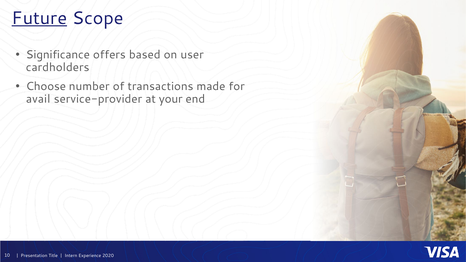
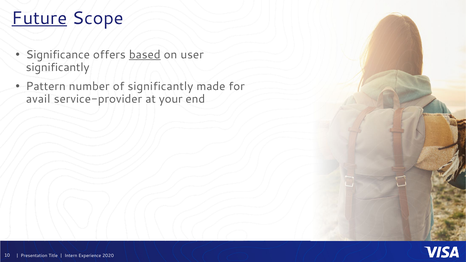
based underline: none -> present (145, 55)
cardholders: cardholders -> significantly (58, 67)
Choose: Choose -> Pattern (46, 86)
of transactions: transactions -> significantly (160, 86)
